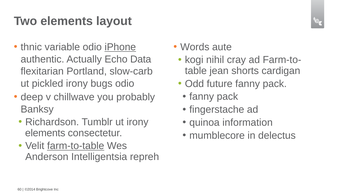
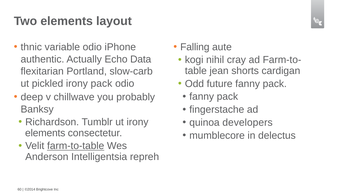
iPhone underline: present -> none (120, 47)
Words: Words -> Falling (195, 47)
irony bugs: bugs -> pack (101, 83)
information: information -> developers (248, 122)
